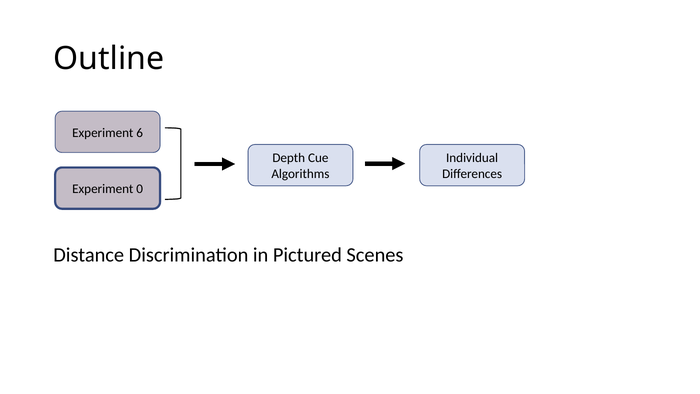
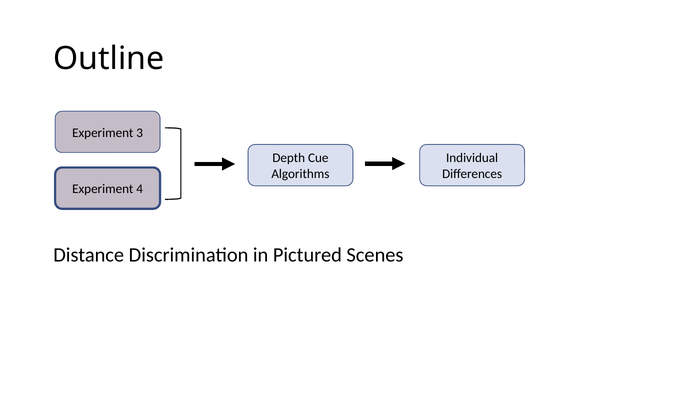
6: 6 -> 3 (140, 133)
0: 0 -> 4 (140, 189)
